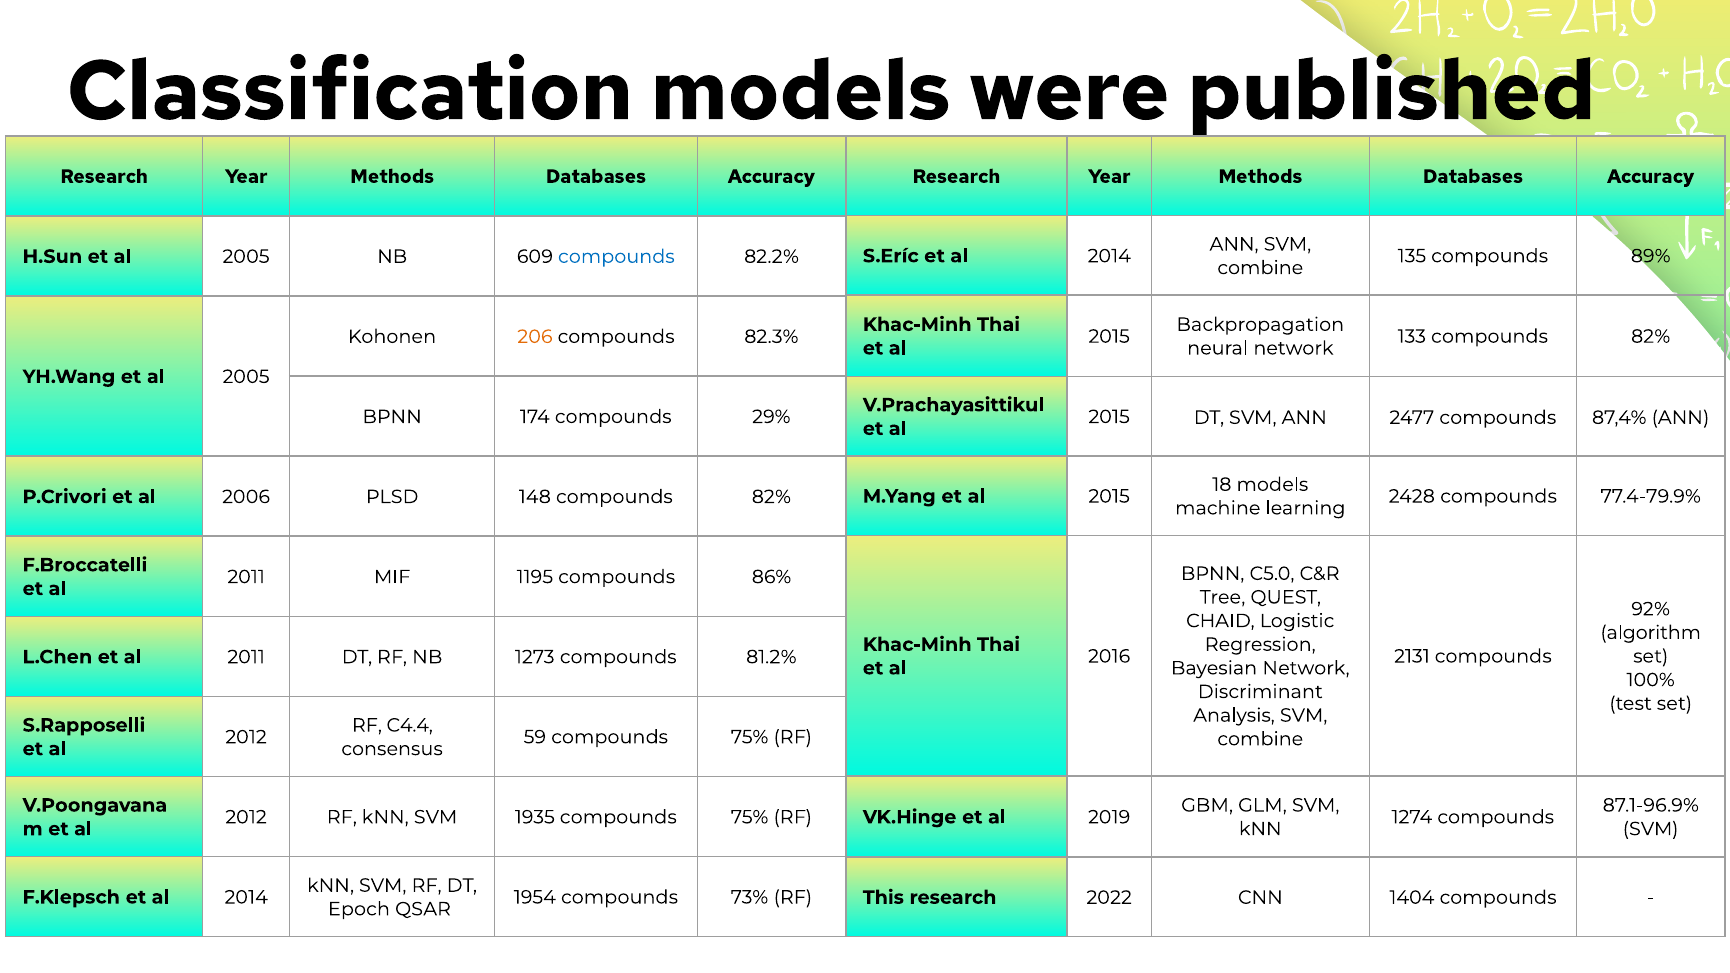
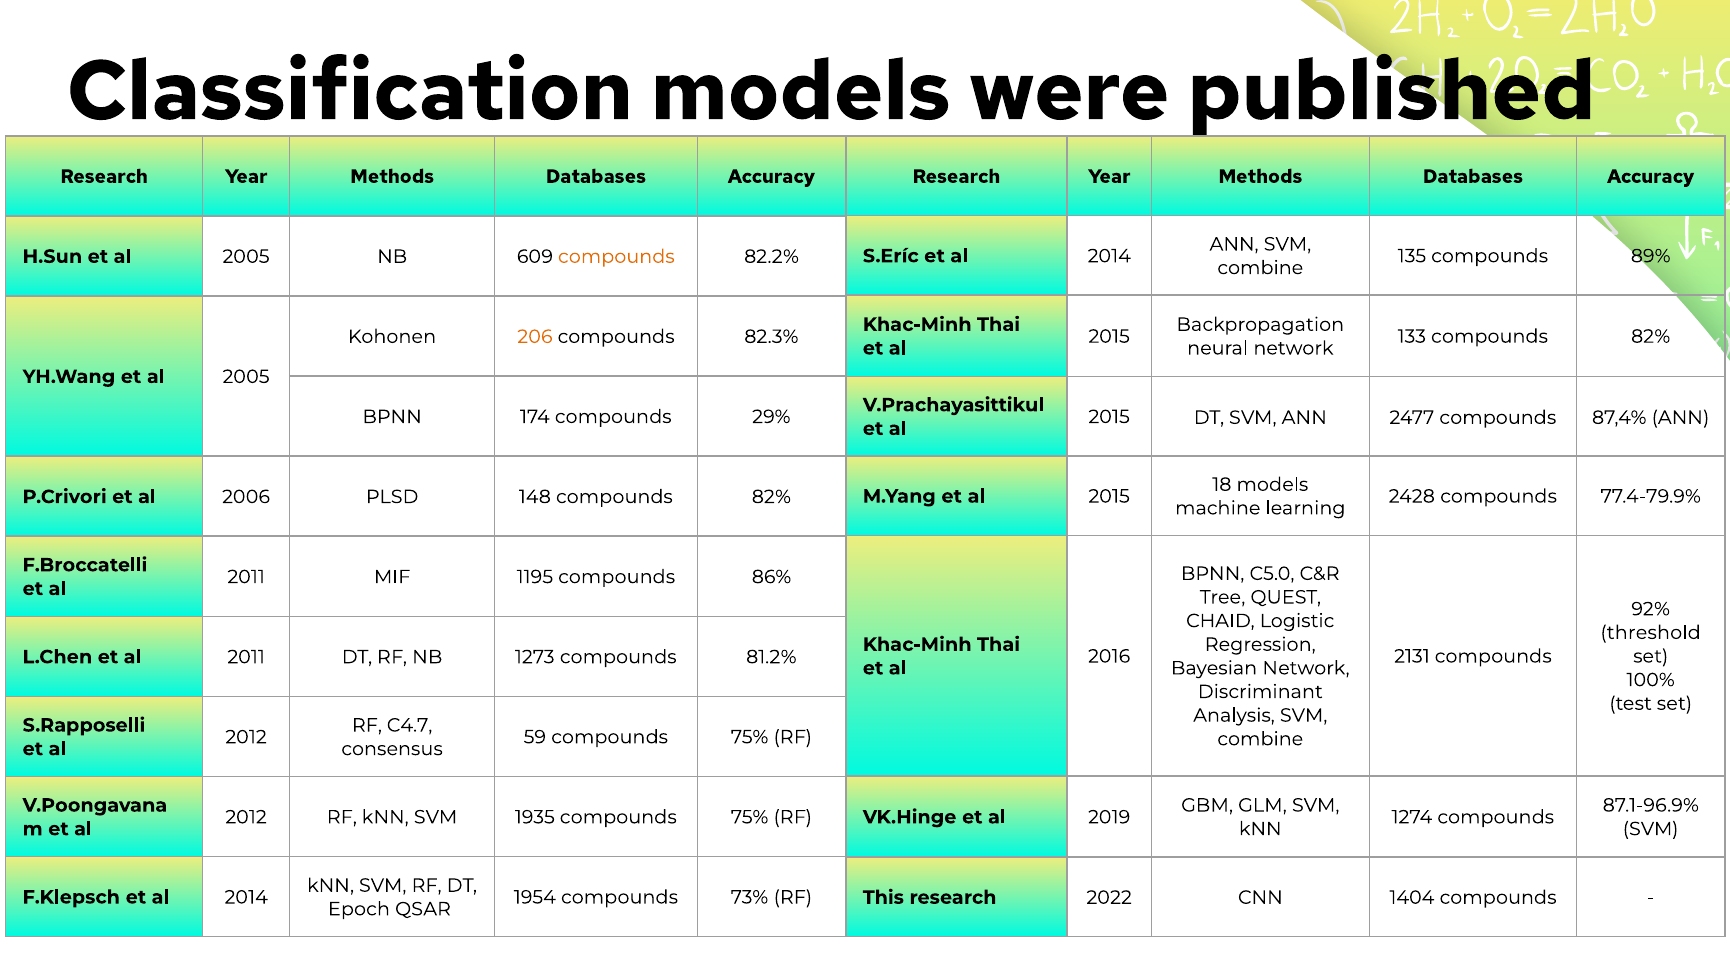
compounds colour: blue -> orange (616, 257)
algorithm: algorithm -> threshold (1650, 633)
C4.4: C4.4 -> C4.7 (410, 725)
